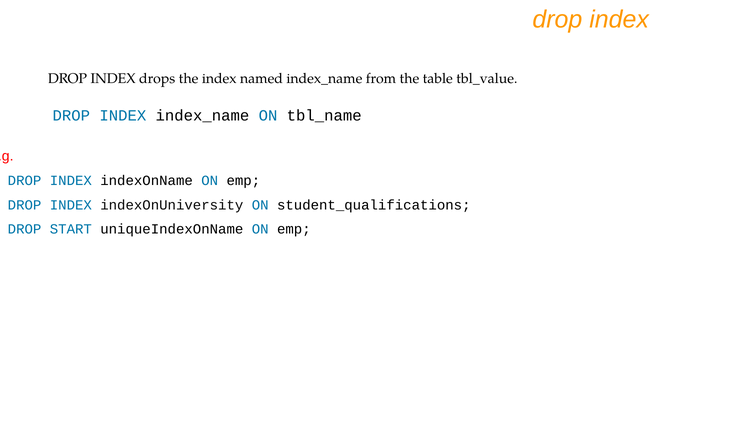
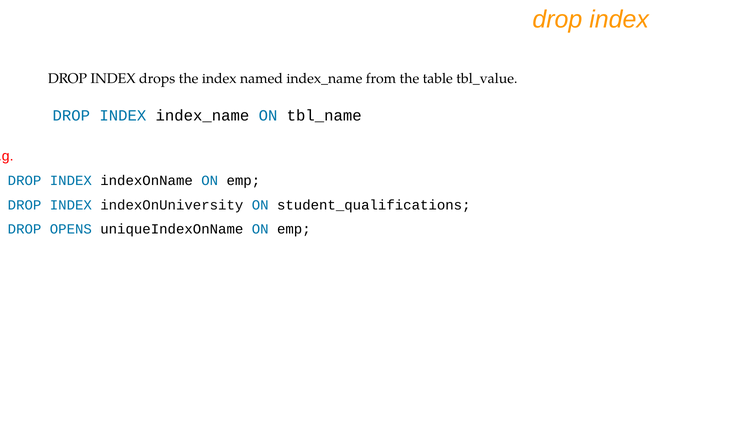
START: START -> OPENS (71, 229)
